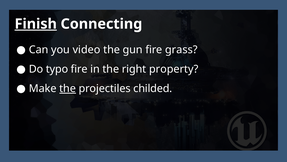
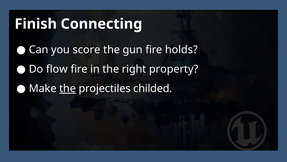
Finish underline: present -> none (36, 24)
video: video -> score (87, 49)
grass: grass -> holds (181, 49)
typo: typo -> flow (57, 69)
